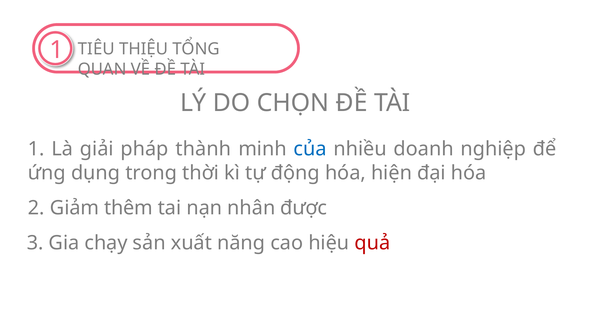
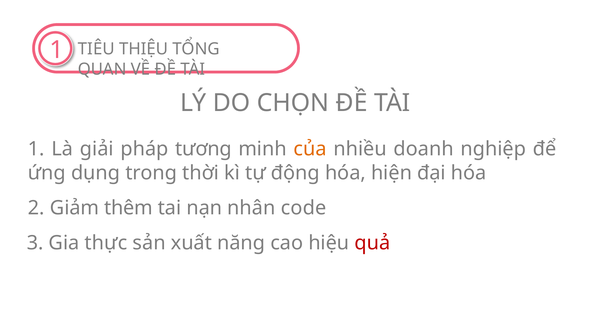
thành: thành -> tương (204, 149)
của colour: blue -> orange (310, 149)
được: được -> code (304, 208)
chạy: chạy -> thực (106, 243)
